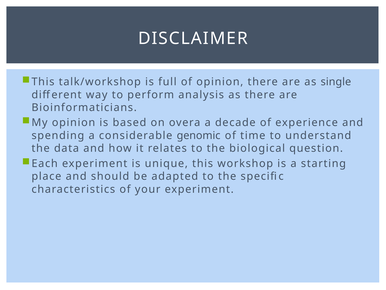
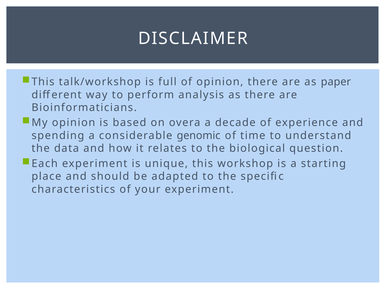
single: single -> paper (336, 82)
